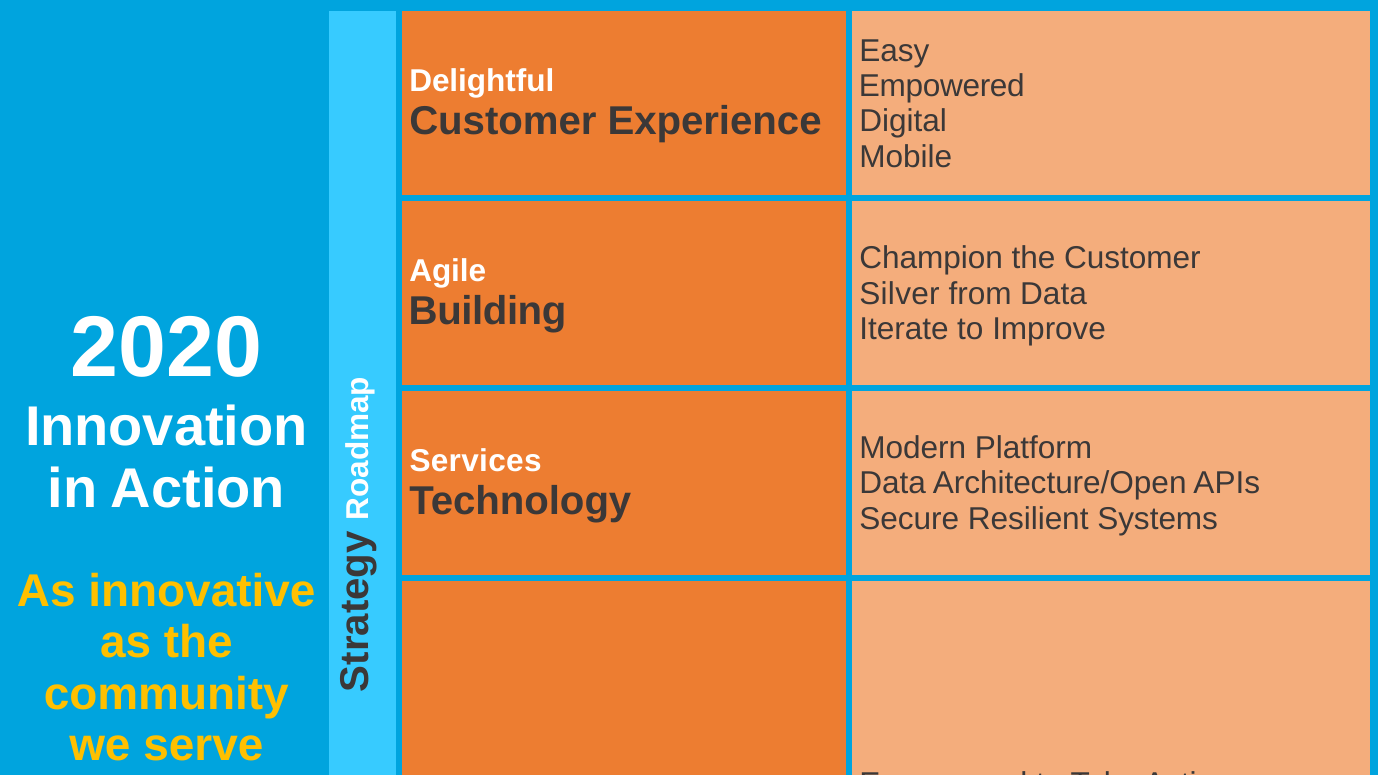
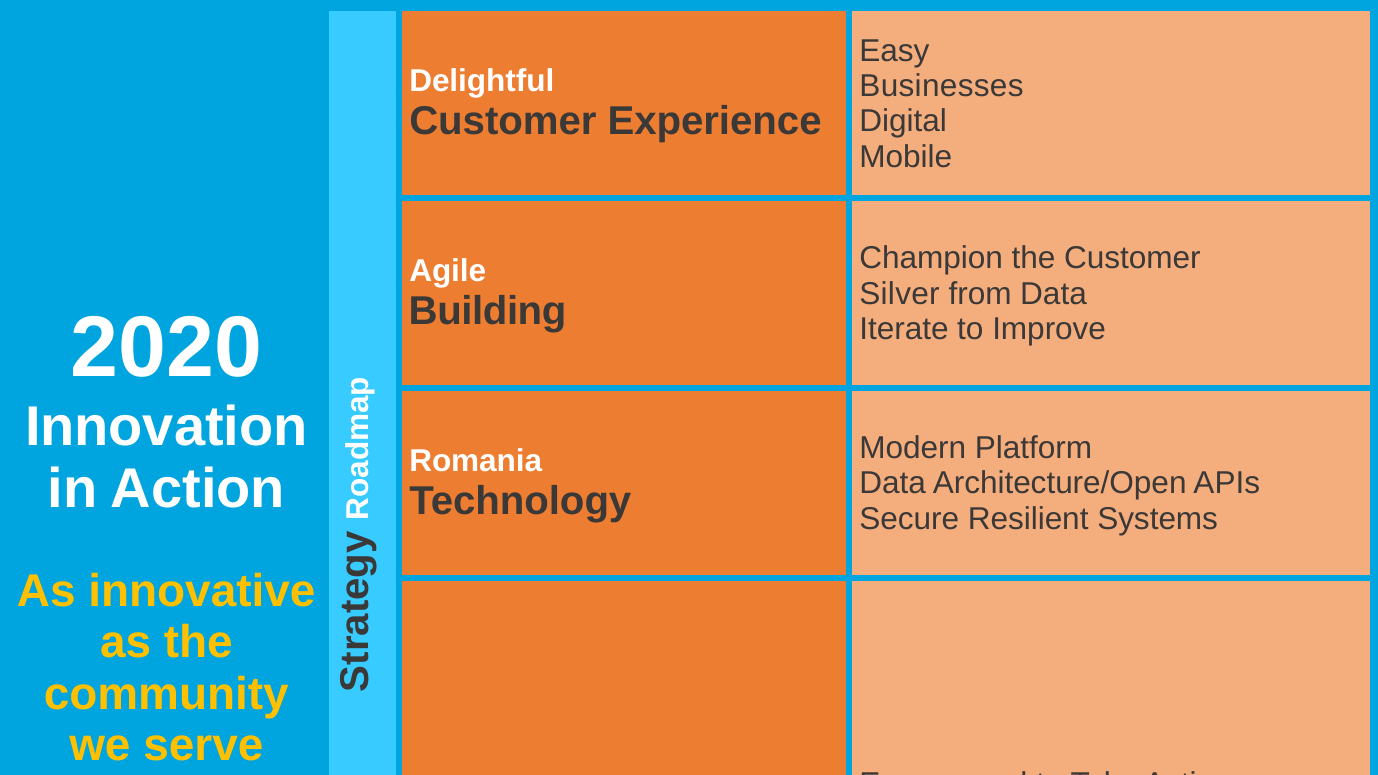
Empowered: Empowered -> Businesses (942, 86)
Services: Services -> Romania (476, 461)
